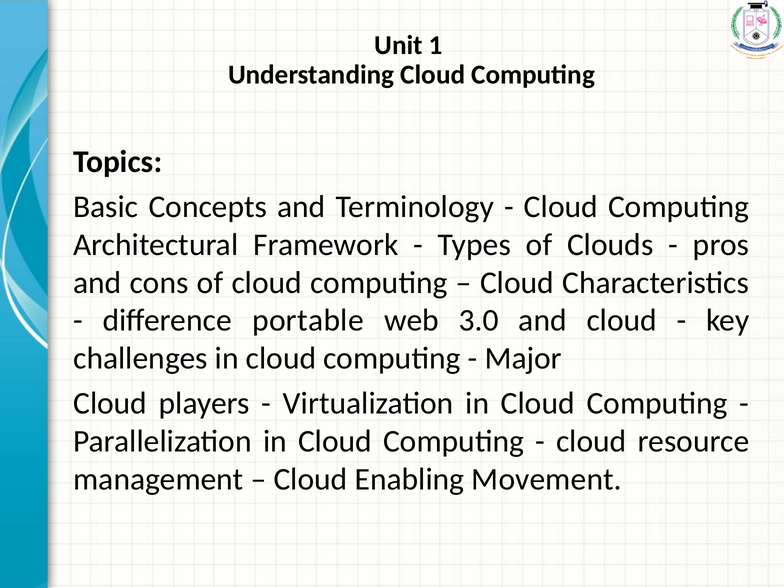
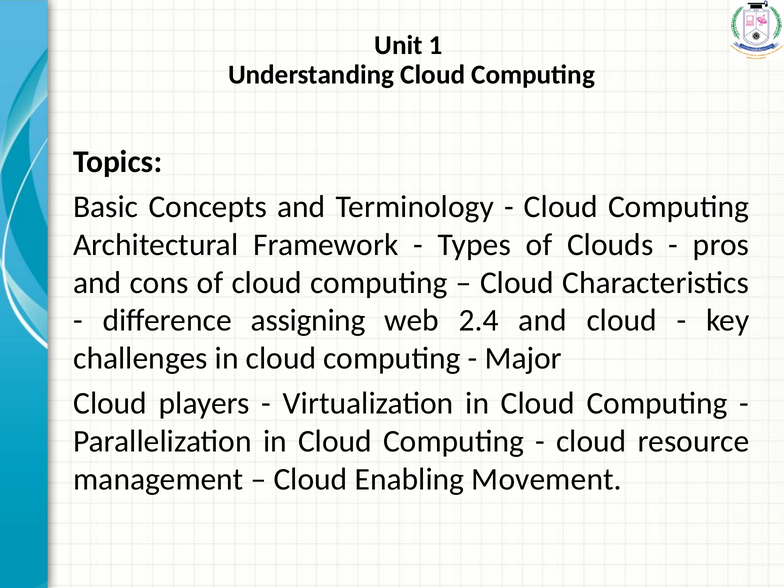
portable: portable -> assigning (308, 321)
3.0: 3.0 -> 2.4 (479, 321)
